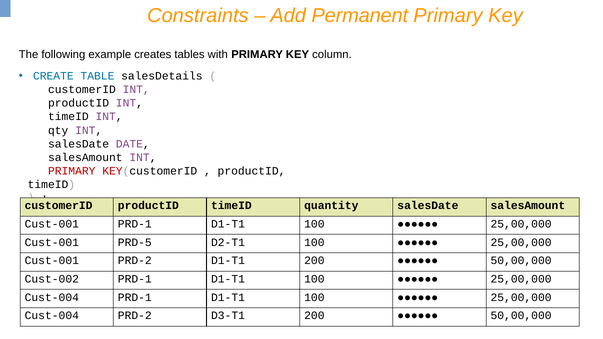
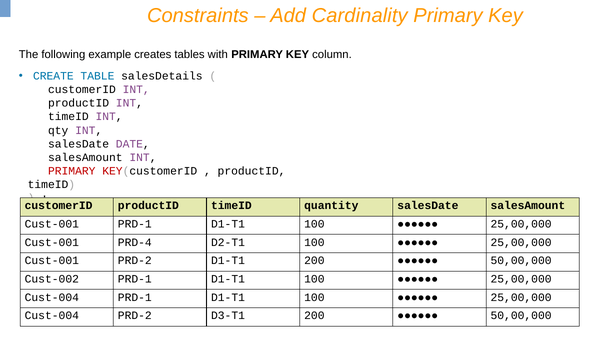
Permanent: Permanent -> Cardinality (360, 16)
PRD-5: PRD-5 -> PRD-4 (135, 243)
